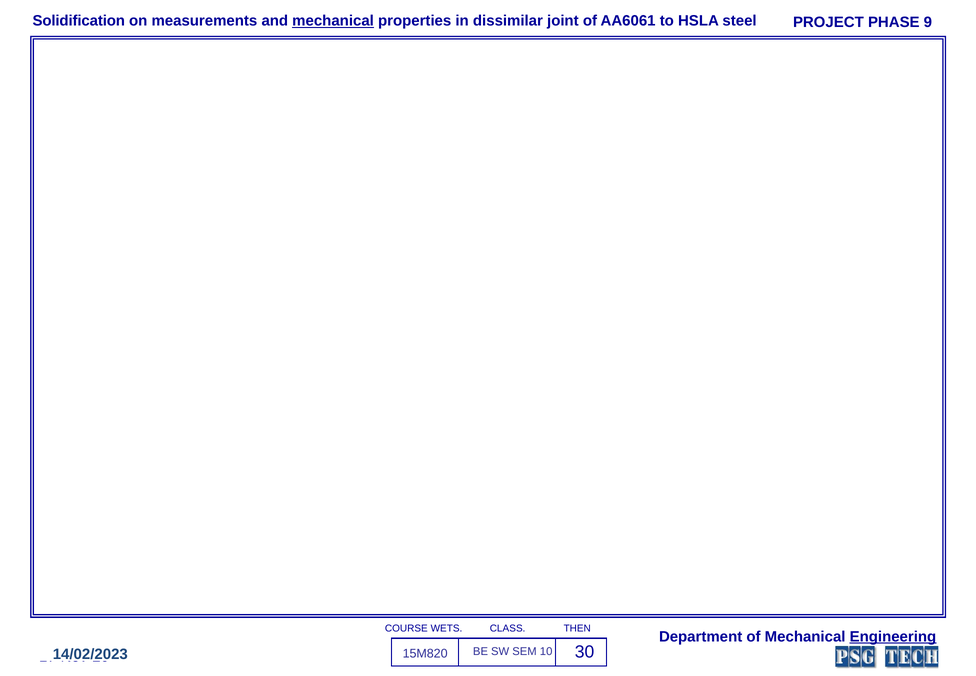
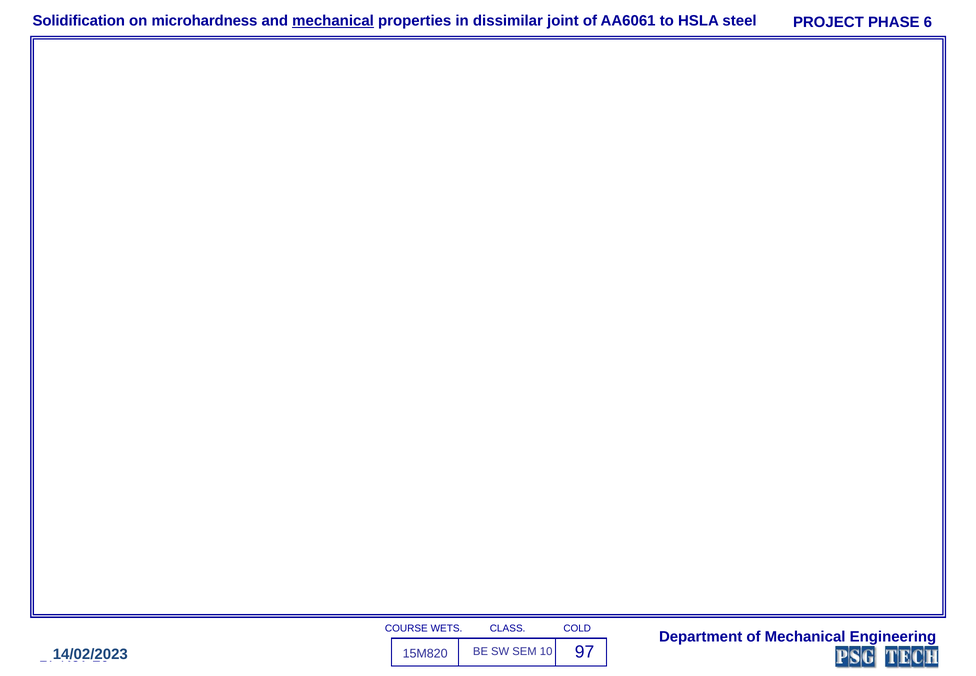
measurements: measurements -> microhardness (204, 21)
9: 9 -> 6 (928, 22)
THEN: THEN -> COLD (577, 628)
Engineering underline: present -> none (893, 636)
30: 30 -> 97 (585, 652)
